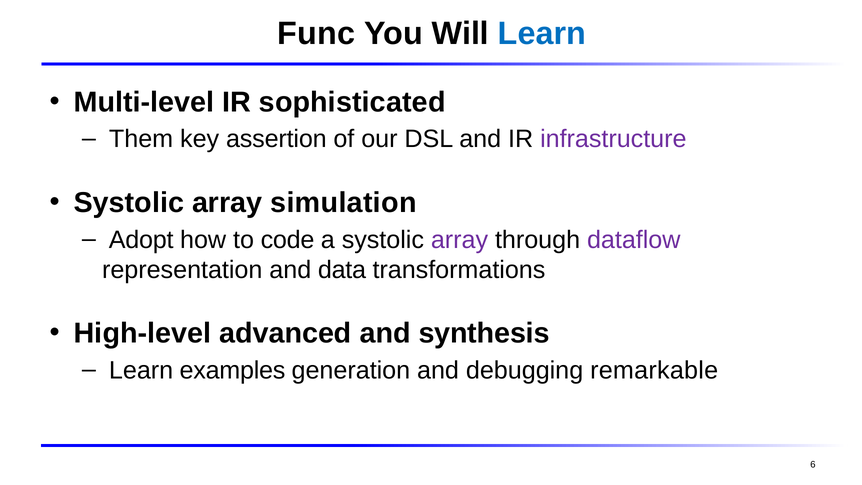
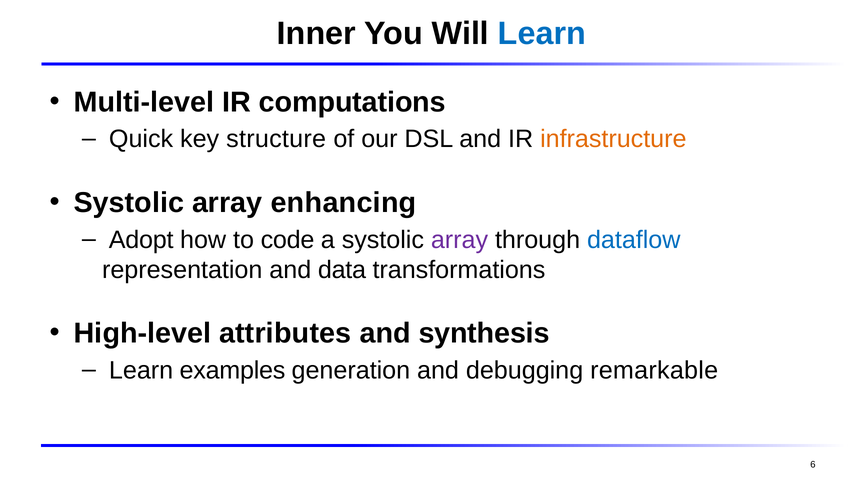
Func: Func -> Inner (316, 33)
sophisticated: sophisticated -> computations (352, 102)
Them: Them -> Quick (141, 139)
assertion: assertion -> structure (276, 139)
infrastructure colour: purple -> orange (613, 139)
simulation: simulation -> enhancing (344, 203)
dataflow colour: purple -> blue (634, 240)
advanced: advanced -> attributes (285, 333)
